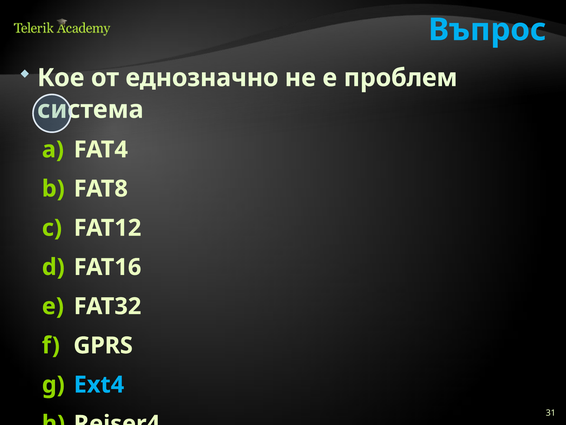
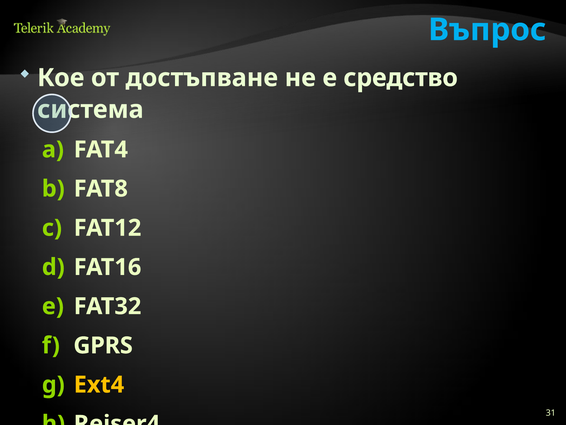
еднозначно: еднозначно -> достъпване (202, 78)
проблем: проблем -> средство (401, 78)
Ext4 colour: light blue -> yellow (99, 384)
